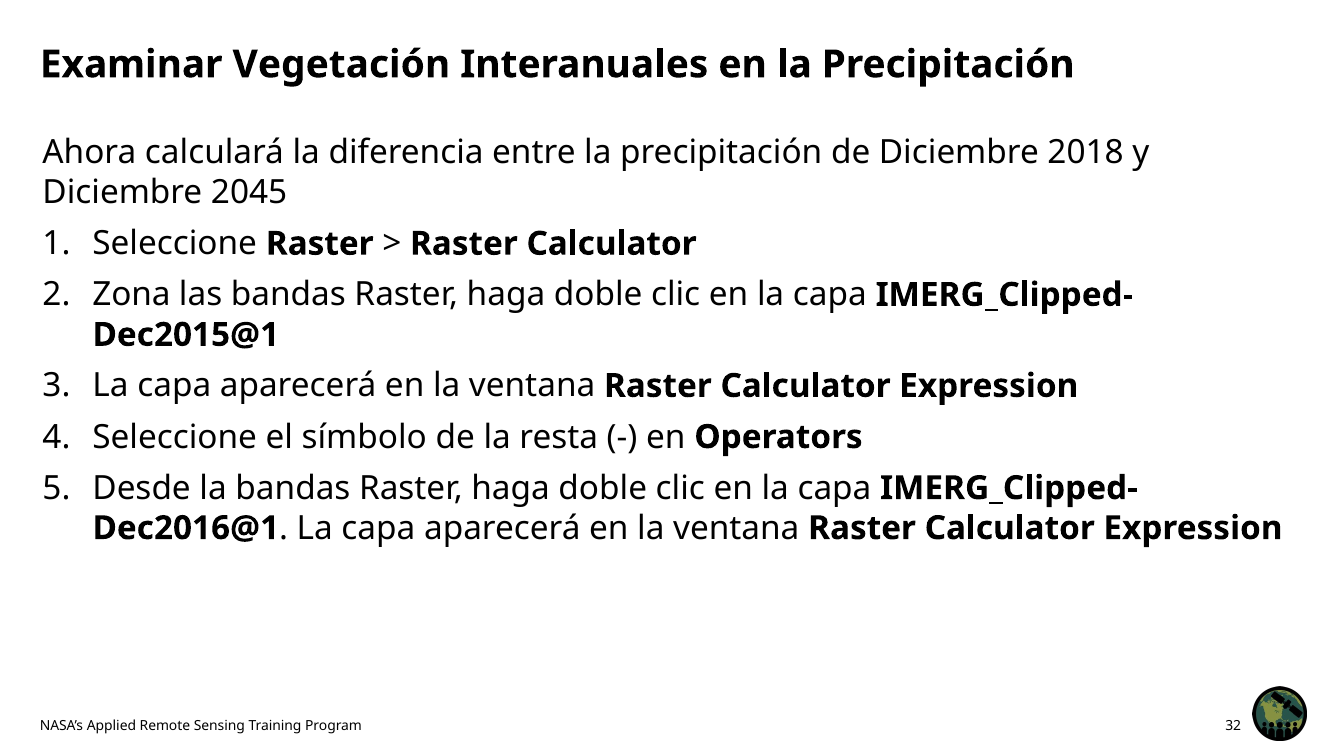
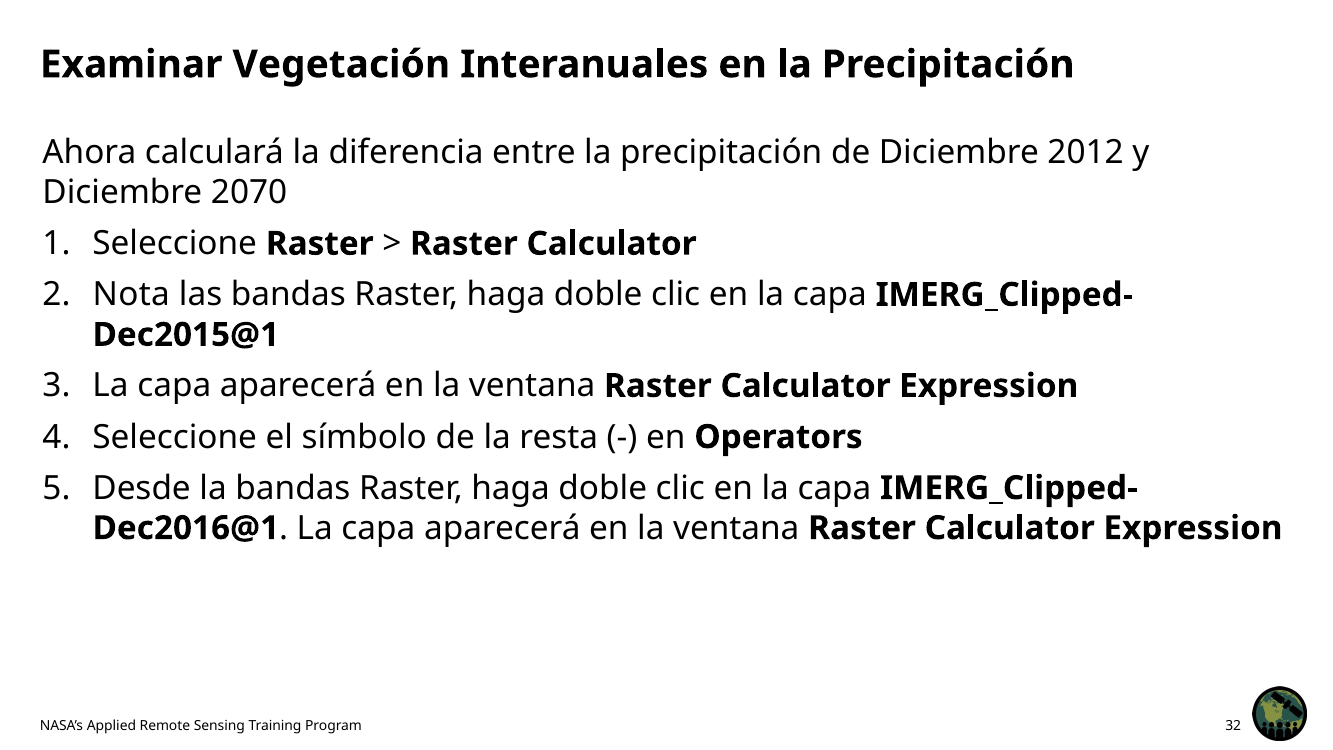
2018: 2018 -> 2012 (1086, 153)
2045: 2045 -> 2070 (249, 193)
Zona: Zona -> Nota (131, 295)
